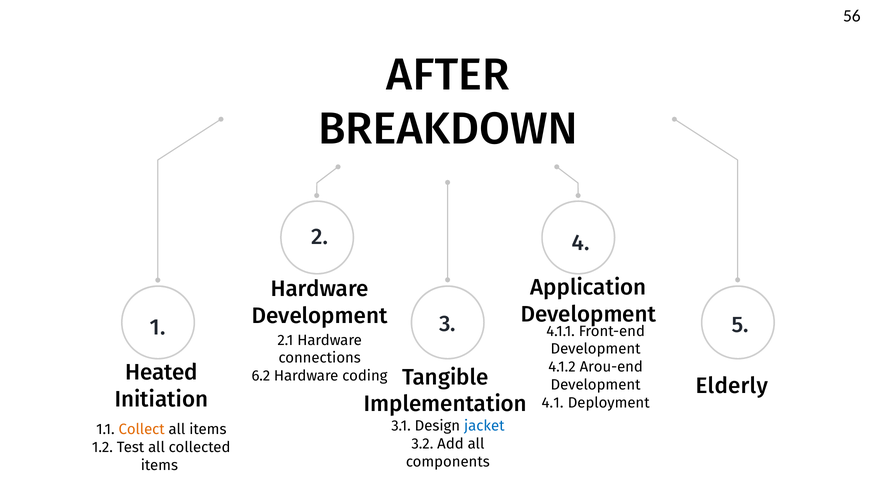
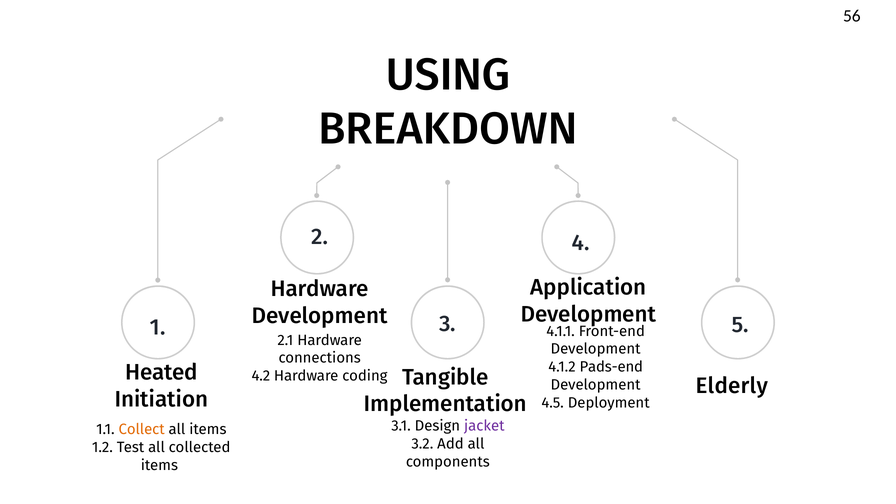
AFTER: AFTER -> USING (448, 75)
Arou-end: Arou-end -> Pads-end (611, 367)
6.2: 6.2 -> 4.2 (261, 376)
4.1: 4.1 -> 4.5 (553, 403)
jacket colour: blue -> purple (484, 426)
